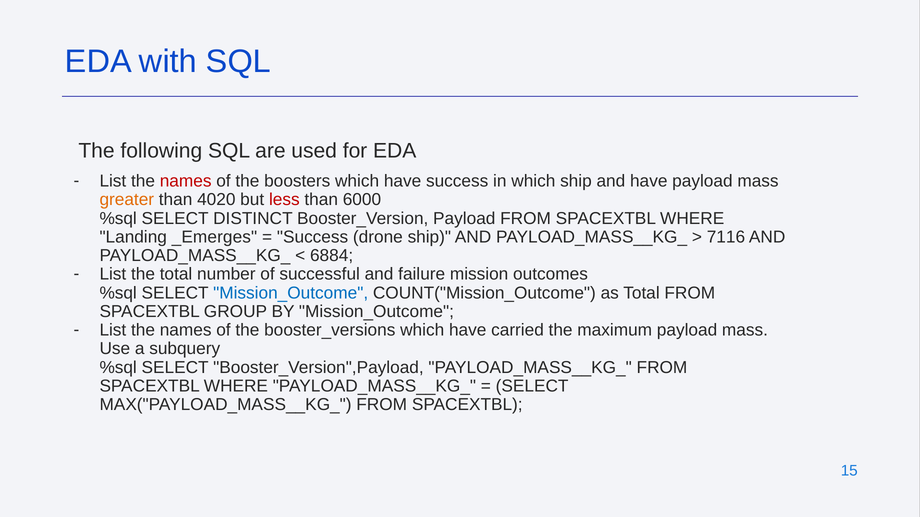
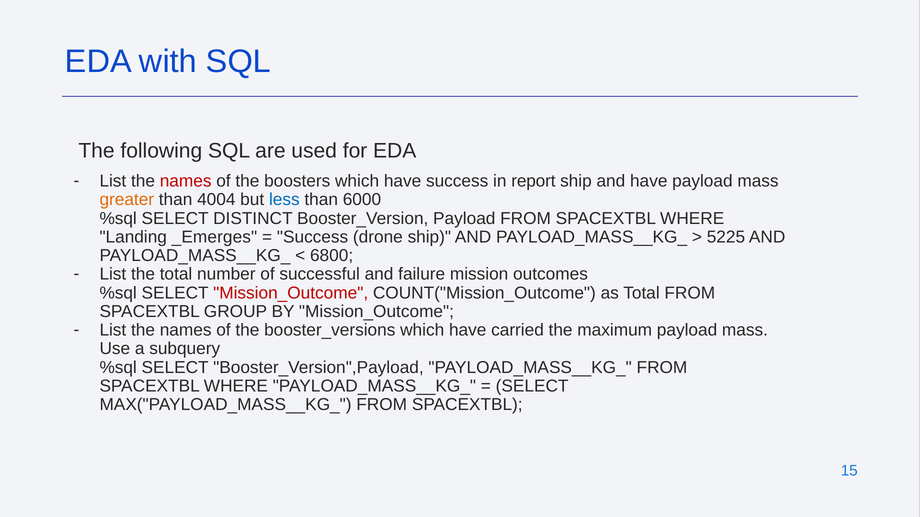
in which: which -> report (533, 181)
4020: 4020 -> 4004 (216, 200)
less colour: red -> blue (284, 200)
7116: 7116 -> 5225 (726, 237)
6884: 6884 -> 6800 (332, 256)
Mission_Outcome colour: blue -> red (291, 293)
